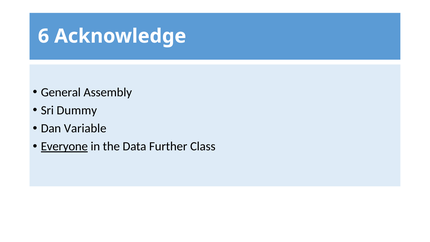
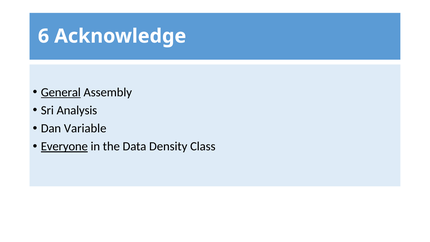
General underline: none -> present (61, 92)
Dummy: Dummy -> Analysis (77, 110)
Further: Further -> Density (168, 146)
